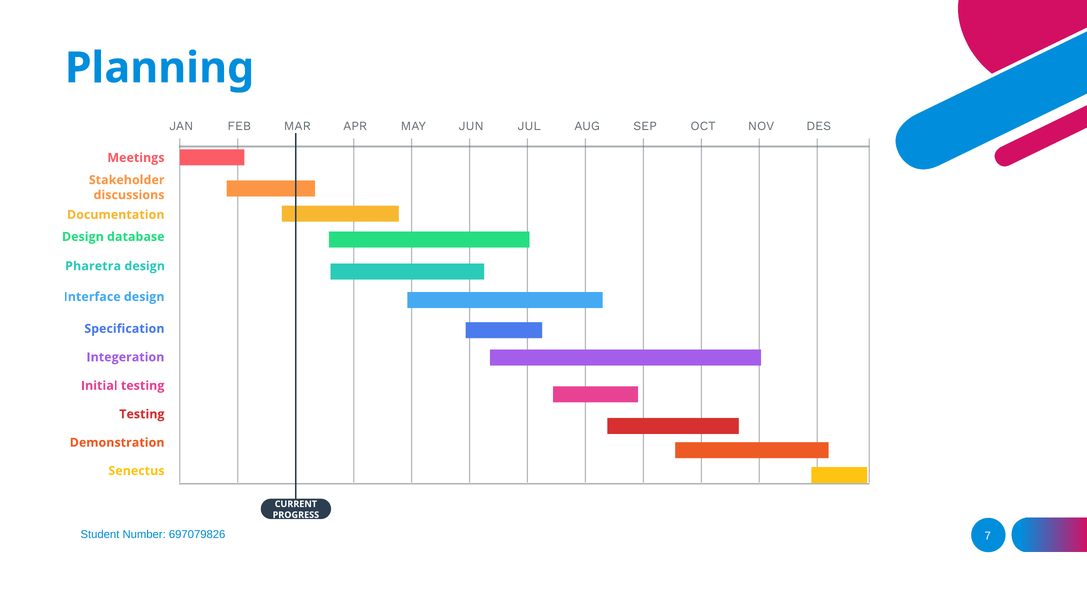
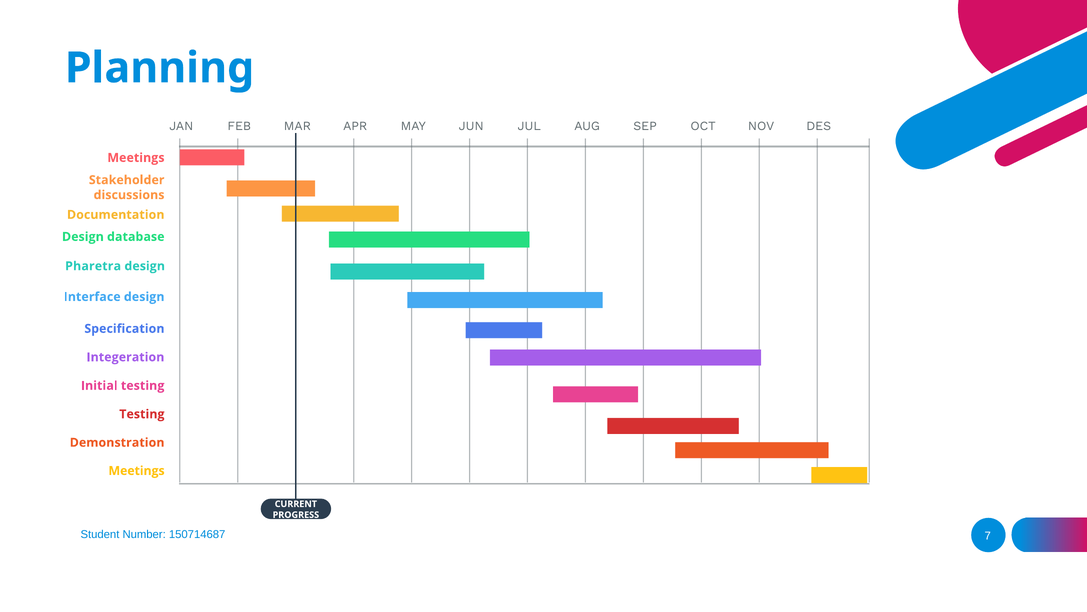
Senectus: Senectus -> Meetings (137, 470)
697079826: 697079826 -> 150714687 (197, 534)
